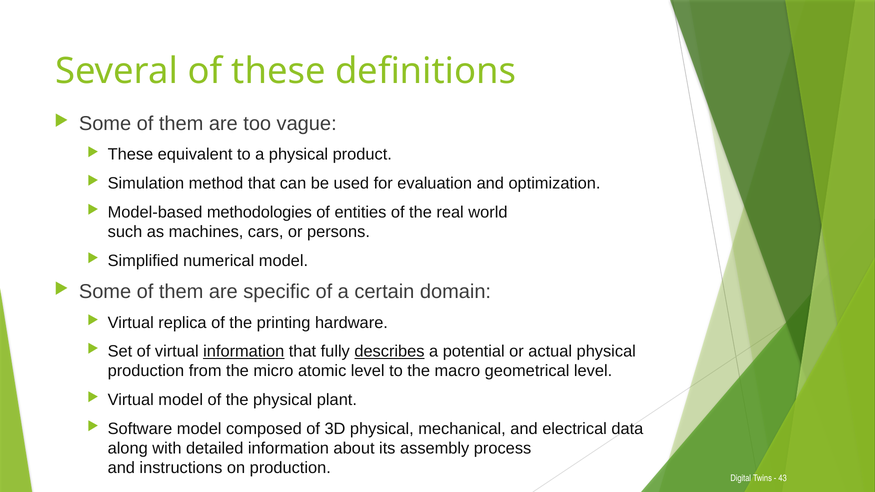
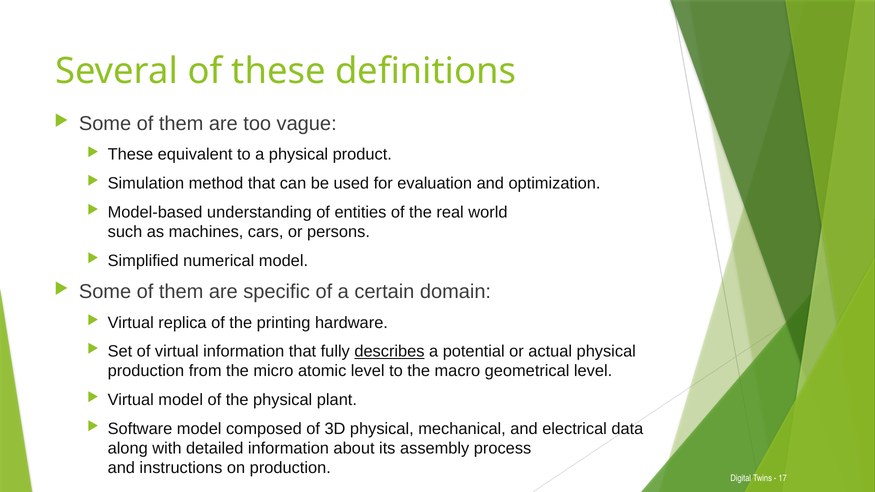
methodologies: methodologies -> understanding (259, 212)
information underline: present -> none (244, 352)
43: 43 -> 17 (783, 479)
